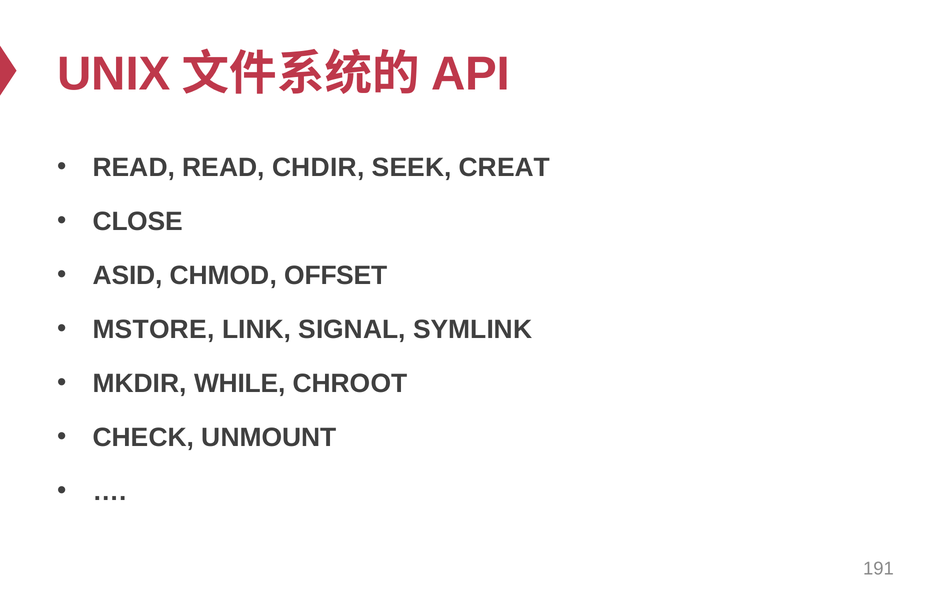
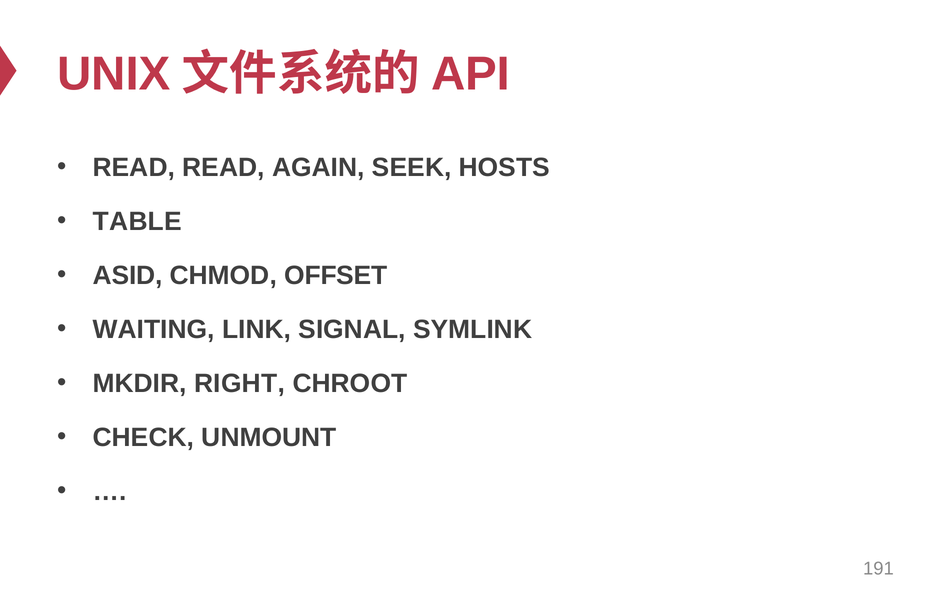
CHDIR: CHDIR -> AGAIN (318, 168)
CREAT: CREAT -> HOSTS (504, 168)
CLOSE: CLOSE -> TABLE (137, 221)
MSTORE: MSTORE -> WAITING (154, 329)
WHILE: WHILE -> RIGHT (240, 383)
